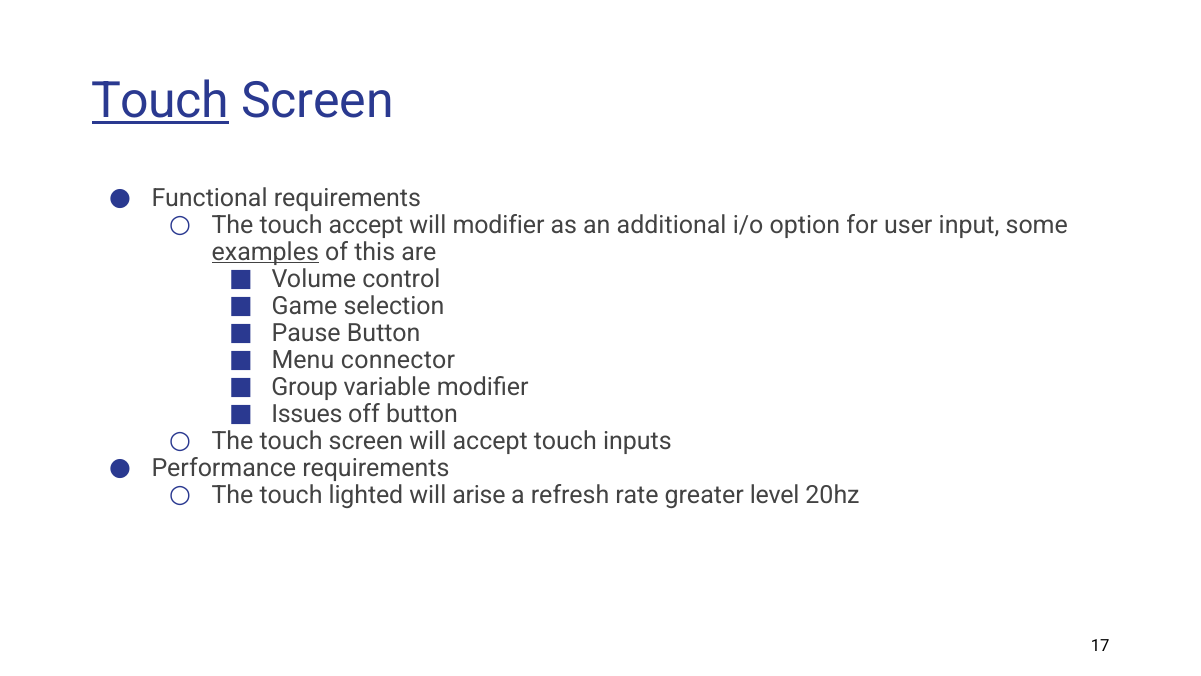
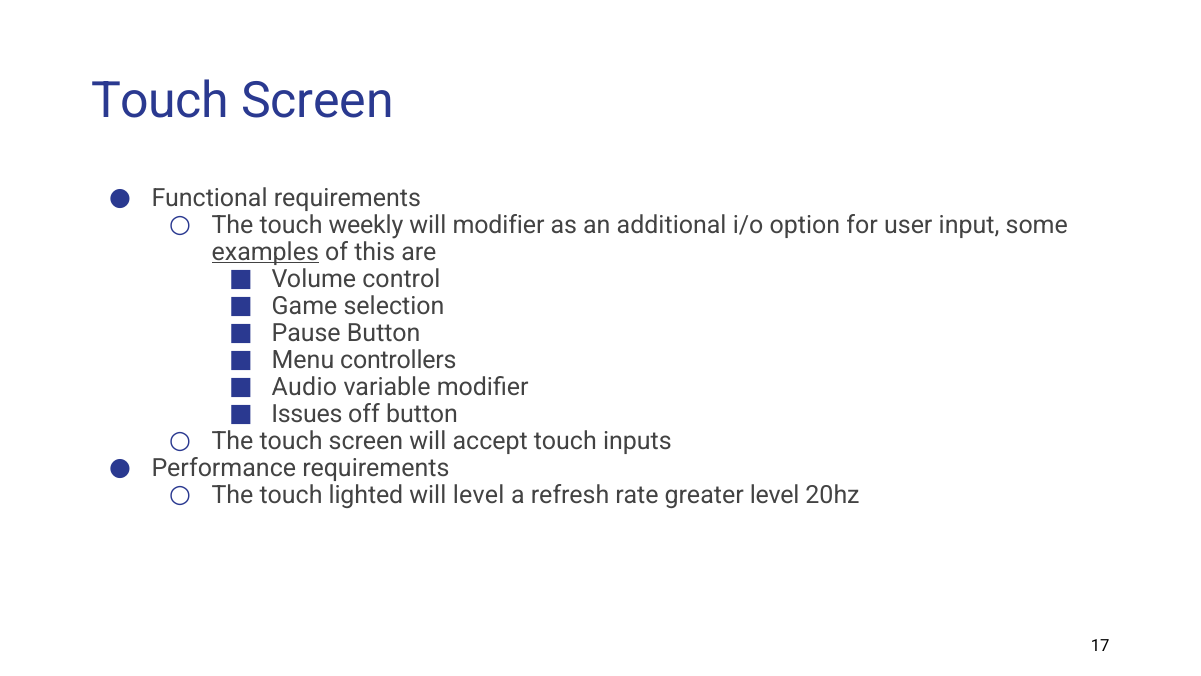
Touch underline: present -> none (160, 101)
touch accept: accept -> weekly (366, 225)
connector: connector -> controllers (398, 360)
Group: Group -> Audio (304, 387)
will arise: arise -> level (479, 495)
